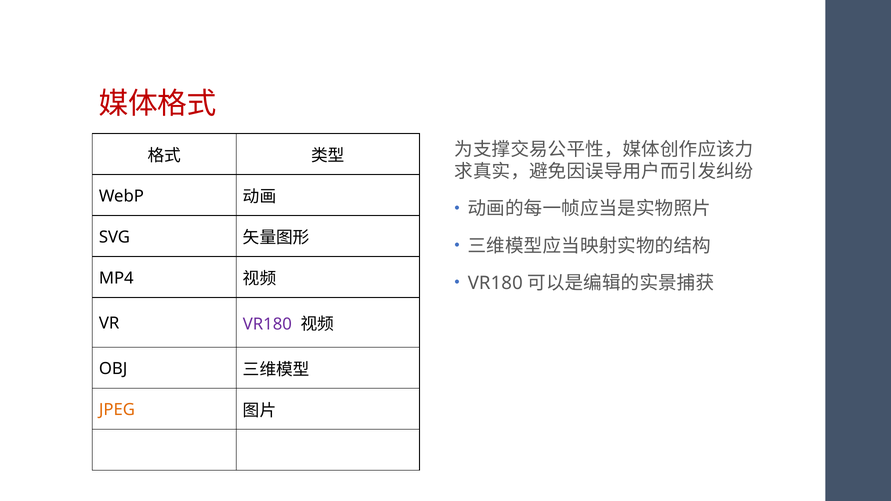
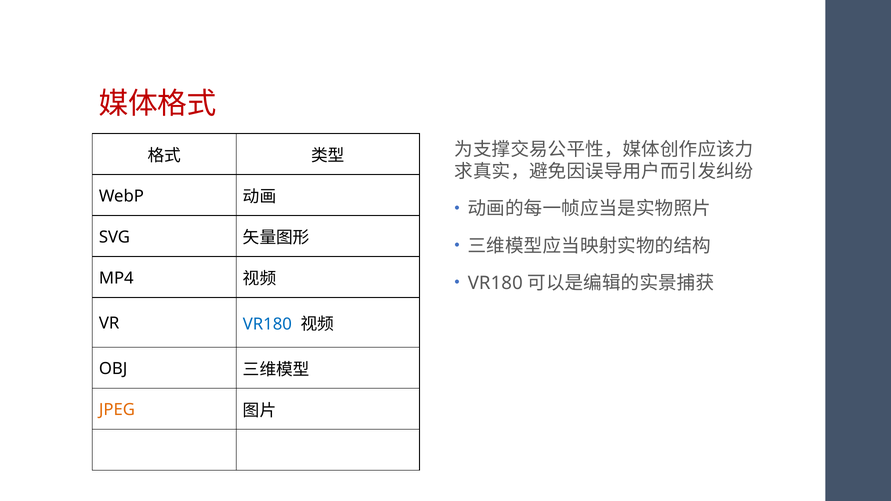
VR180 colour: purple -> blue (267, 324)
